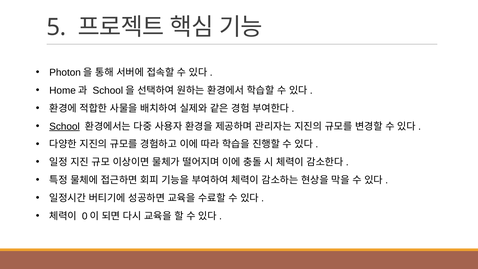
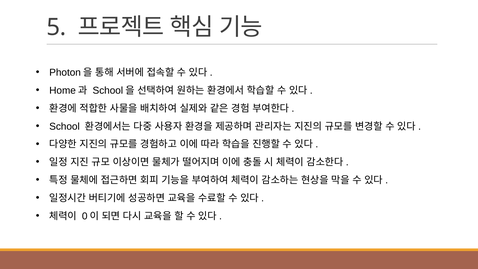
School underline: present -> none (65, 126)
